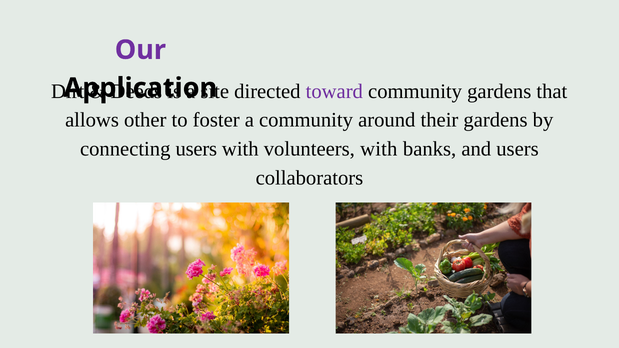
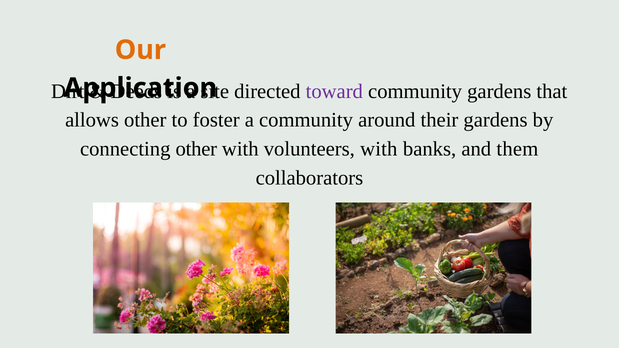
Our colour: purple -> orange (140, 50)
connecting users: users -> other (196, 149)
and users: users -> them (517, 149)
